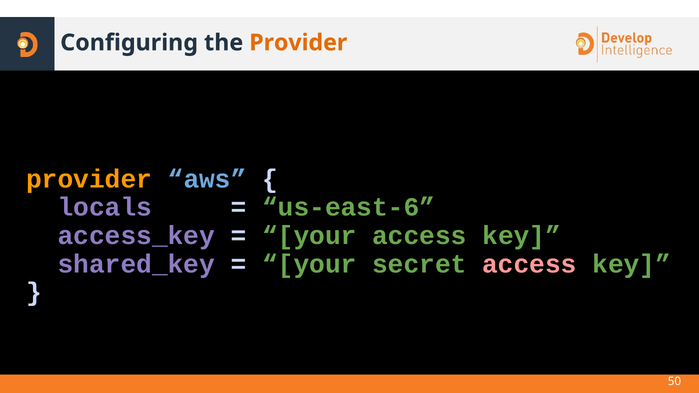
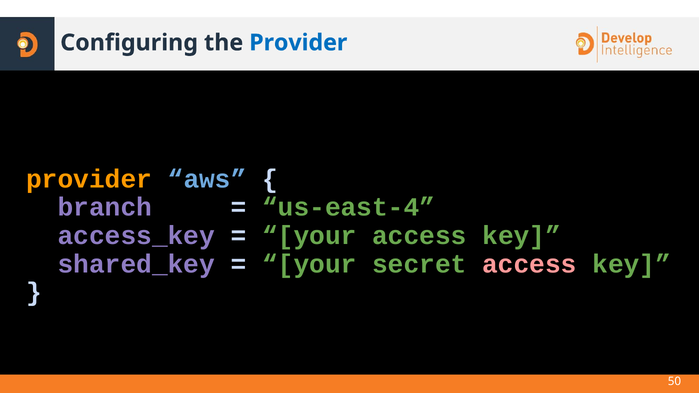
Provider colour: orange -> blue (298, 43)
locals: locals -> branch (105, 207)
us-east-6: us-east-6 -> us-east-4 (349, 207)
